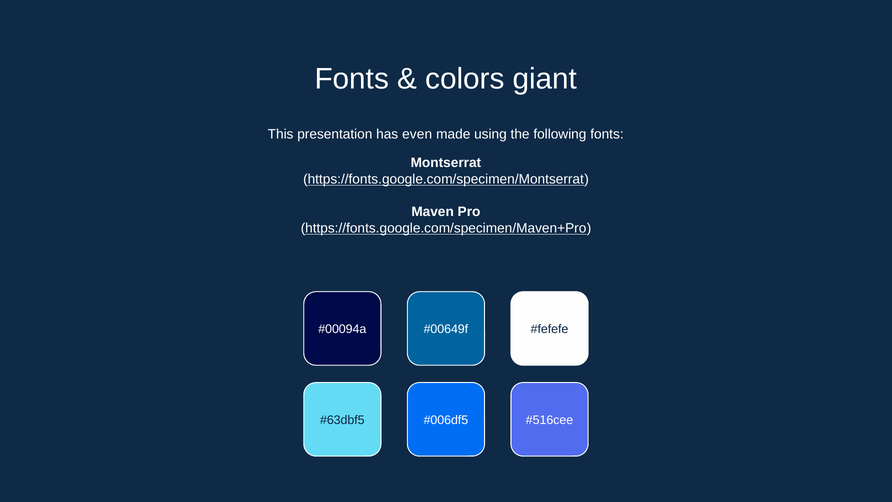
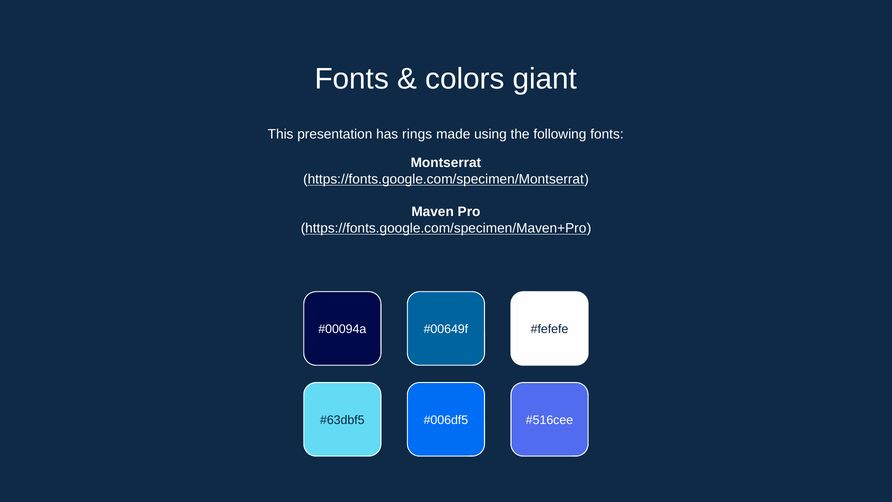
even: even -> rings (417, 134)
